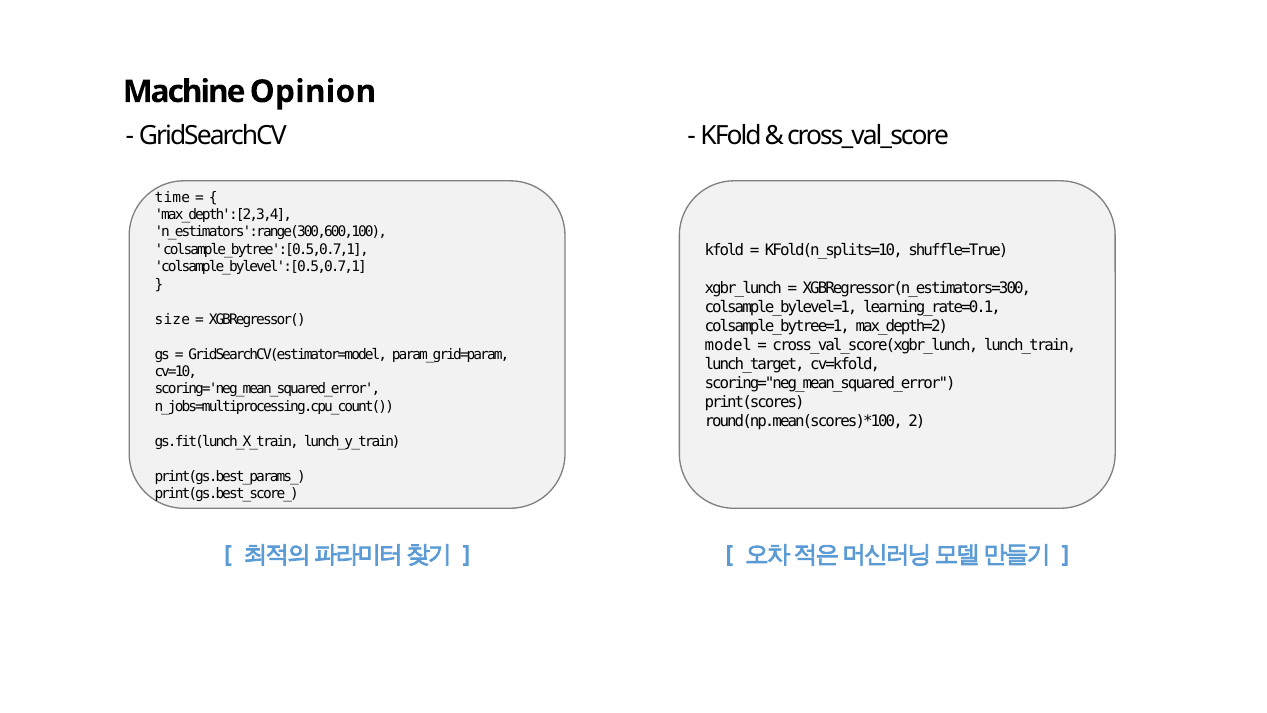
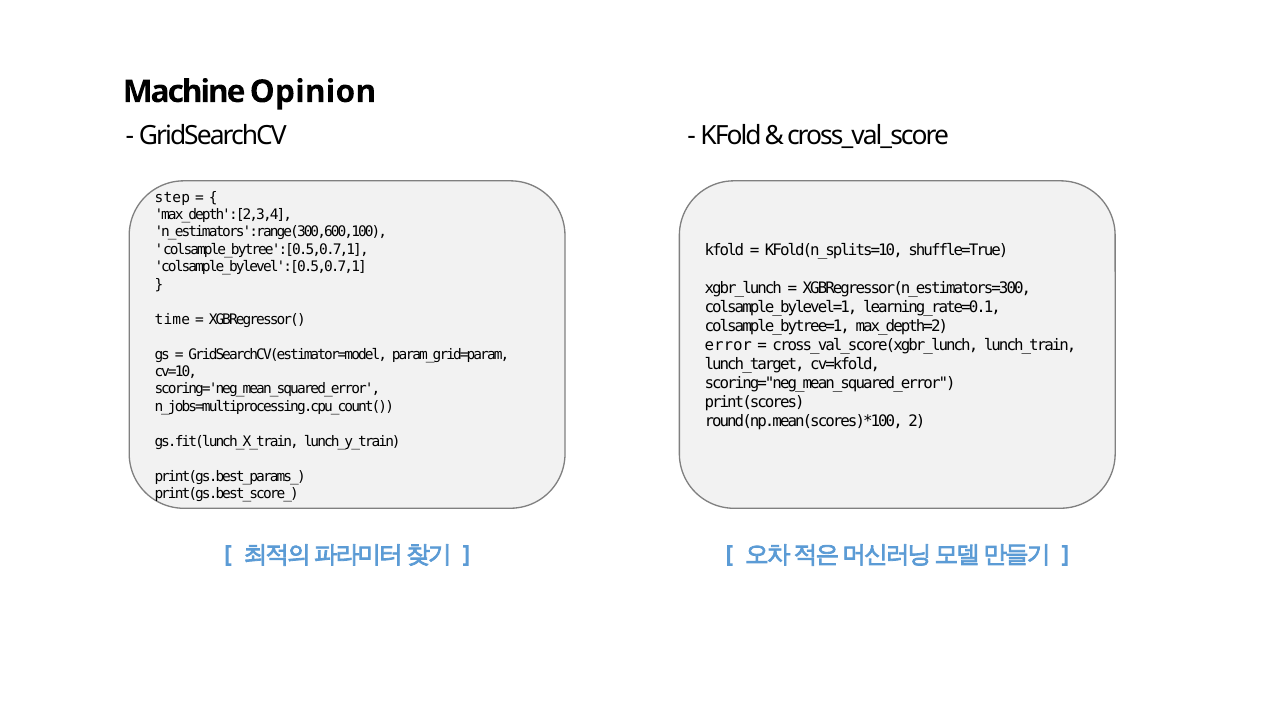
time: time -> step (172, 197)
size: size -> time (172, 319)
model: model -> error (728, 345)
